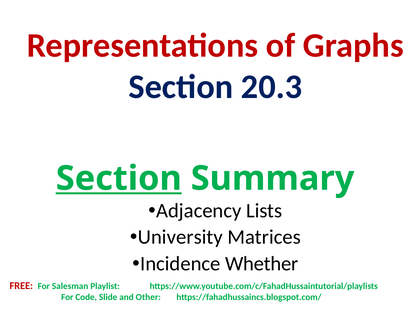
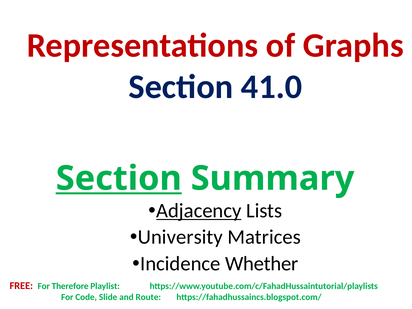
20.3: 20.3 -> 41.0 (272, 87)
Adjacency underline: none -> present (199, 211)
Salesman: Salesman -> Therefore (70, 286)
Other: Other -> Route (148, 297)
